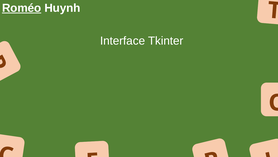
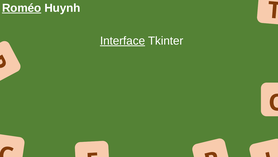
Interface underline: none -> present (123, 41)
